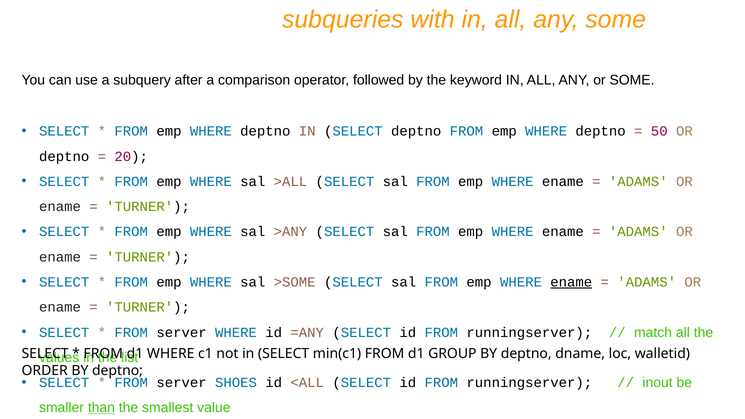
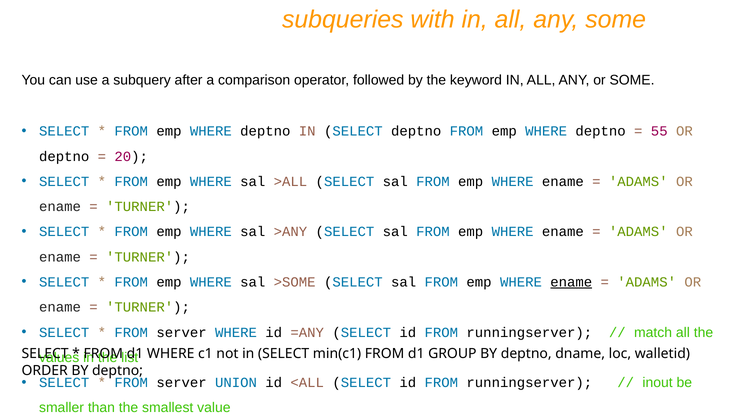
50: 50 -> 55 (659, 131)
SHOES: SHOES -> UNION (236, 383)
than underline: present -> none (101, 408)
